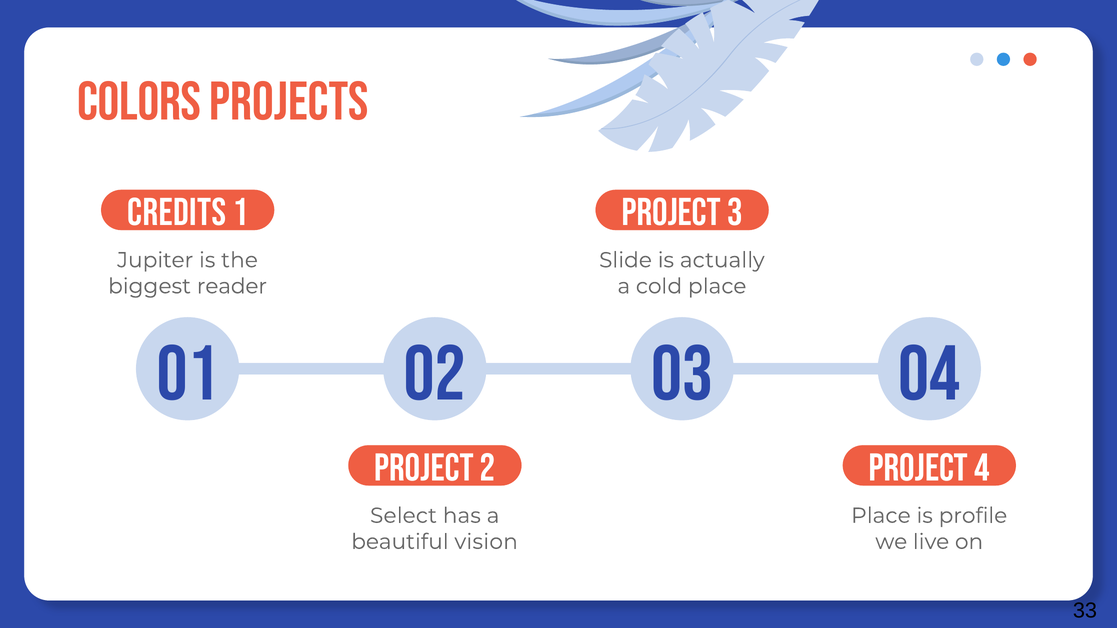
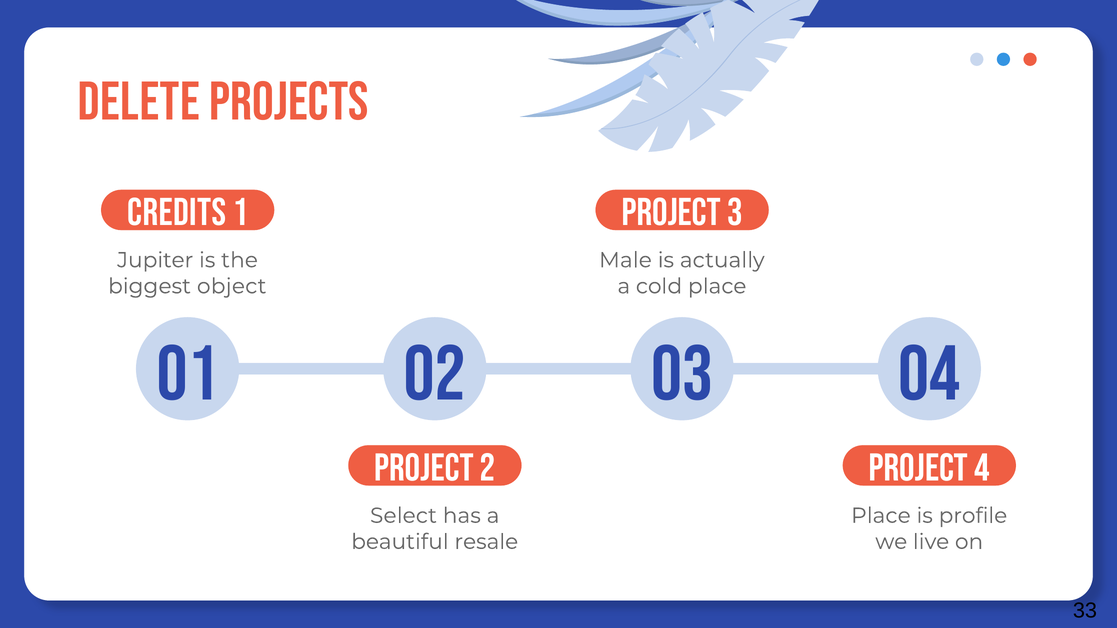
COLORS: COLORS -> DELETE (139, 102)
Slide: Slide -> Male (625, 260)
reader: reader -> object (232, 286)
vision: vision -> resale (486, 542)
